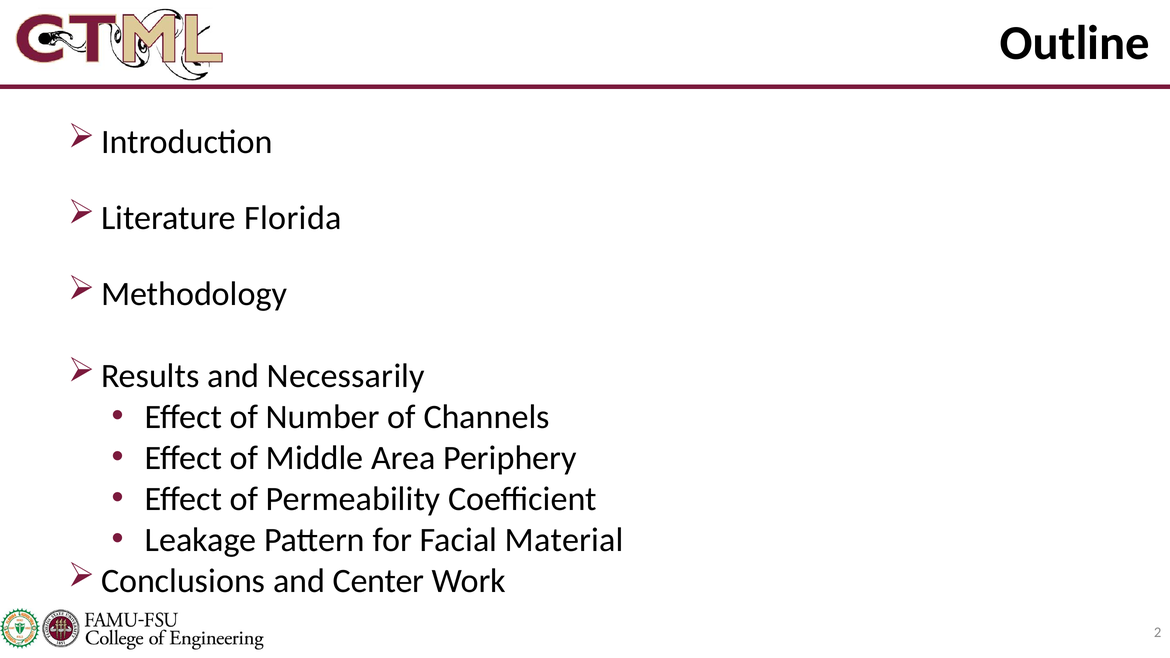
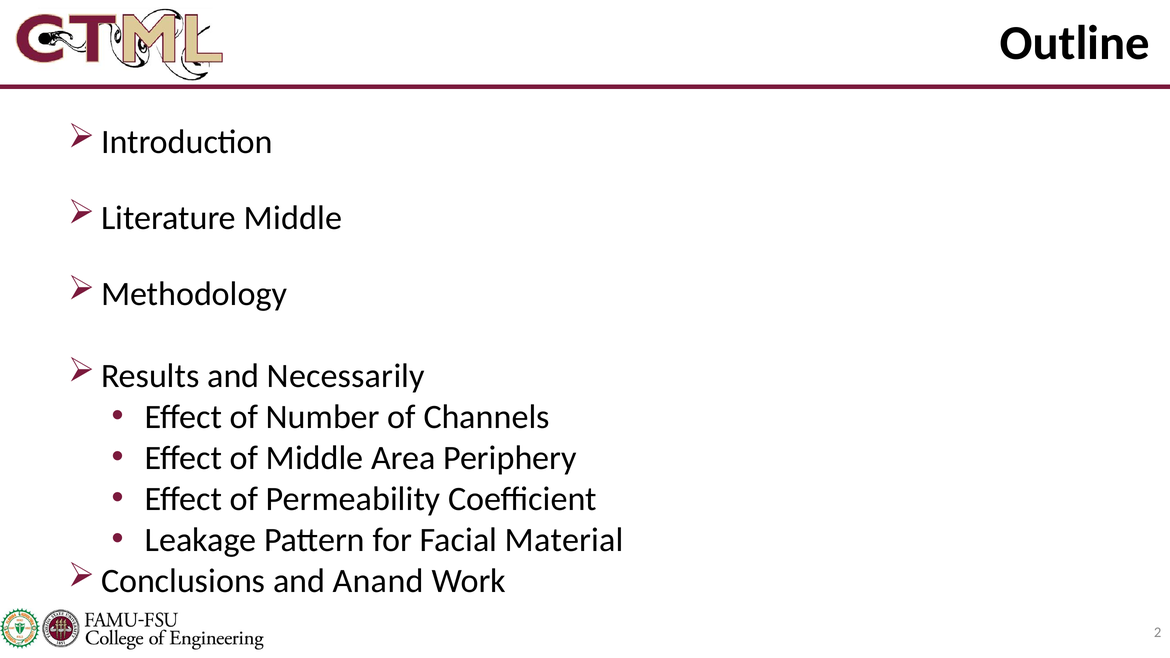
Literature Florida: Florida -> Middle (293, 218)
Center: Center -> Anand (378, 581)
